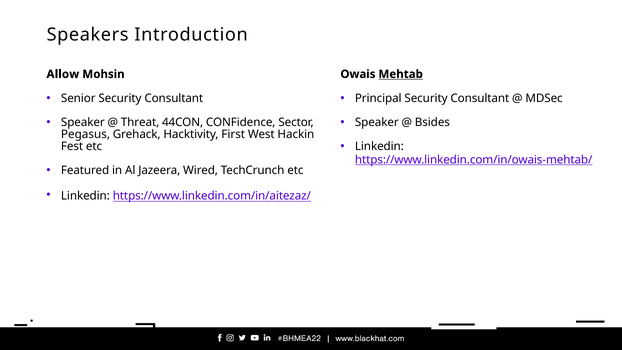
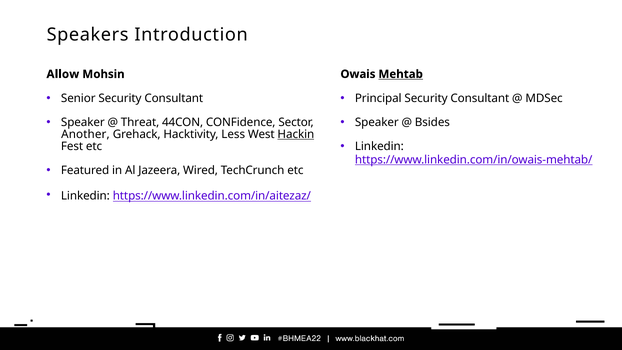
Pegasus: Pegasus -> Another (85, 134)
First: First -> Less (233, 134)
Hackin underline: none -> present (296, 134)
